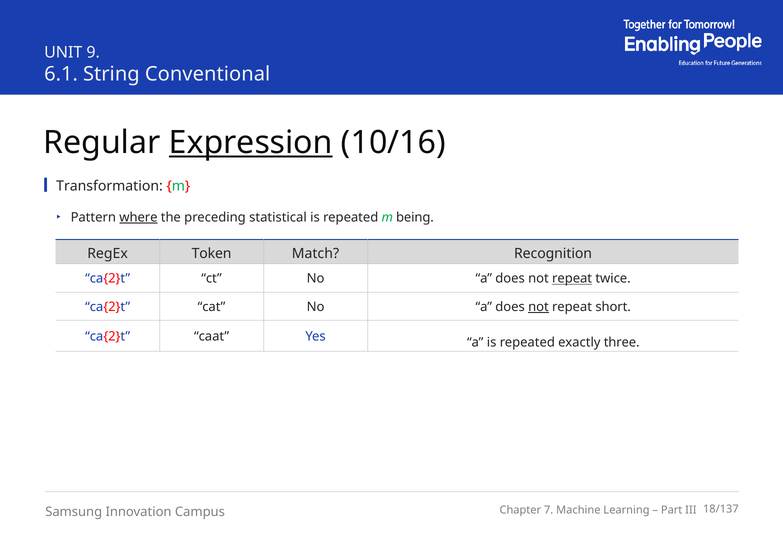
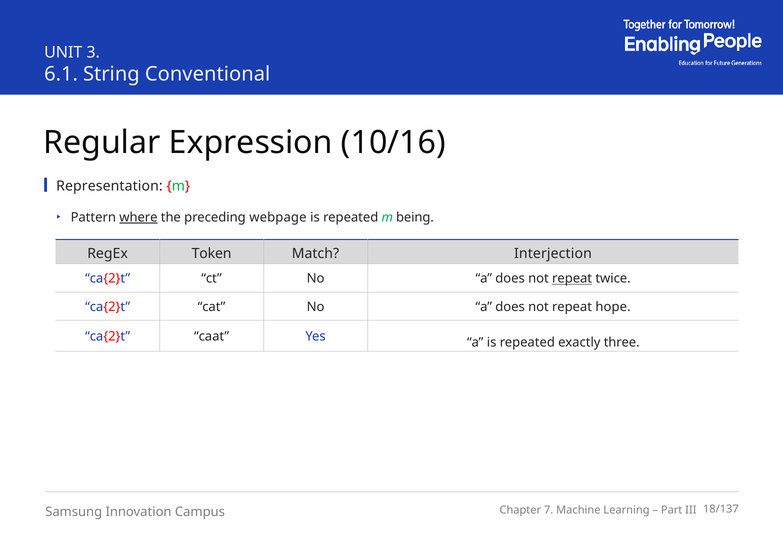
9: 9 -> 3 (93, 52)
Expression underline: present -> none (251, 142)
Transformation: Transformation -> Representation (109, 186)
statistical: statistical -> webpage (278, 217)
Recognition: Recognition -> Interjection (553, 253)
not underline: present -> none (538, 306)
short: short -> hope (613, 306)
